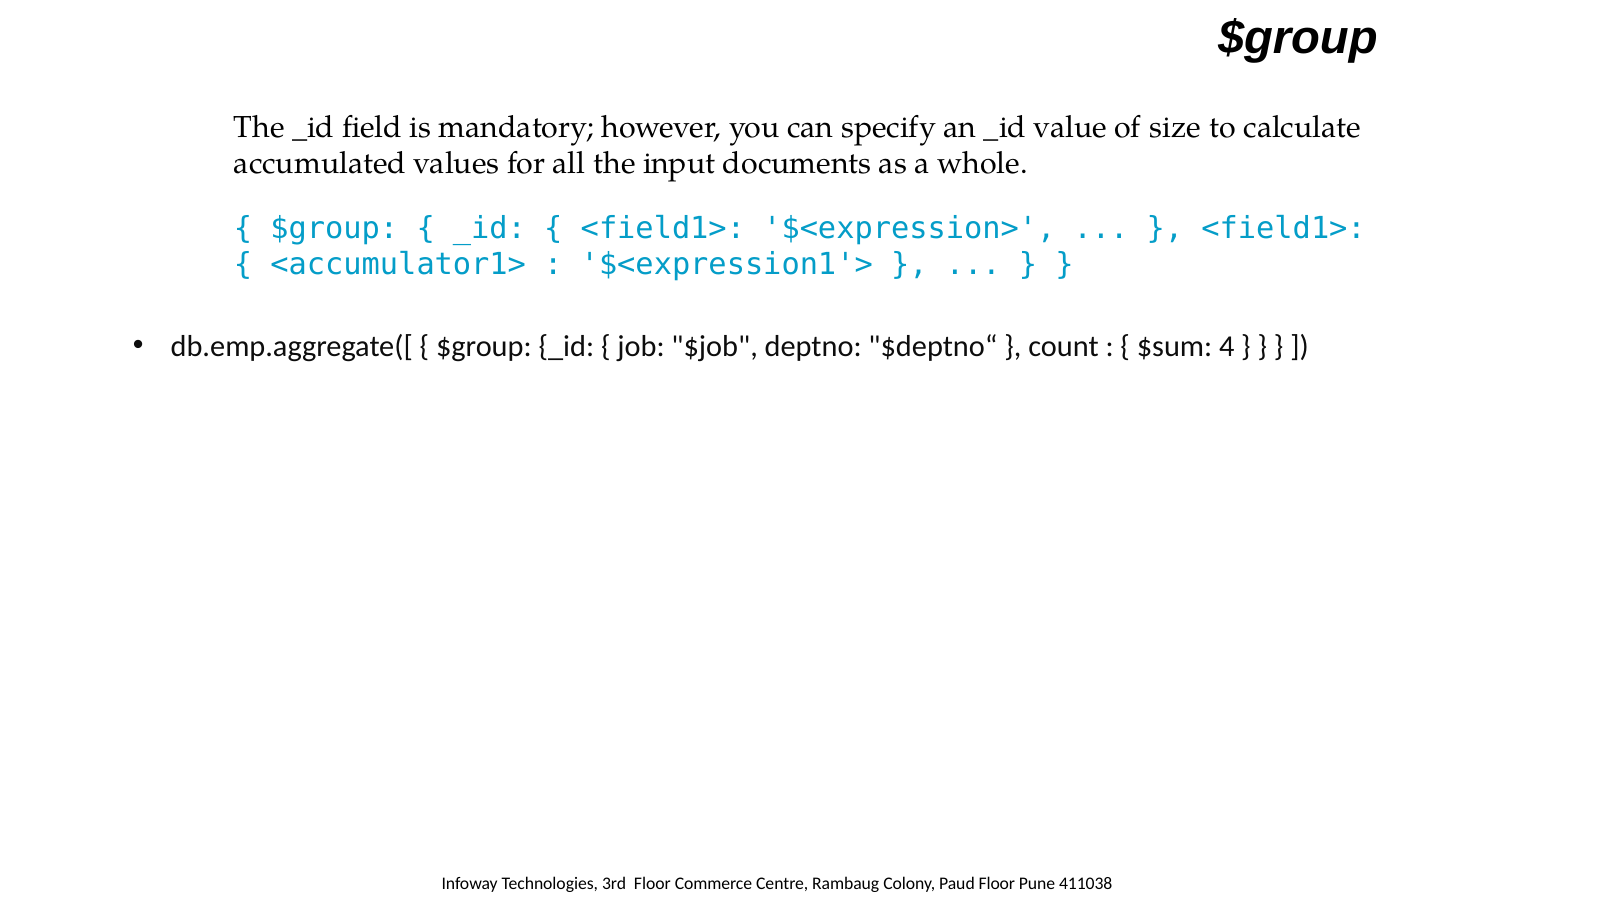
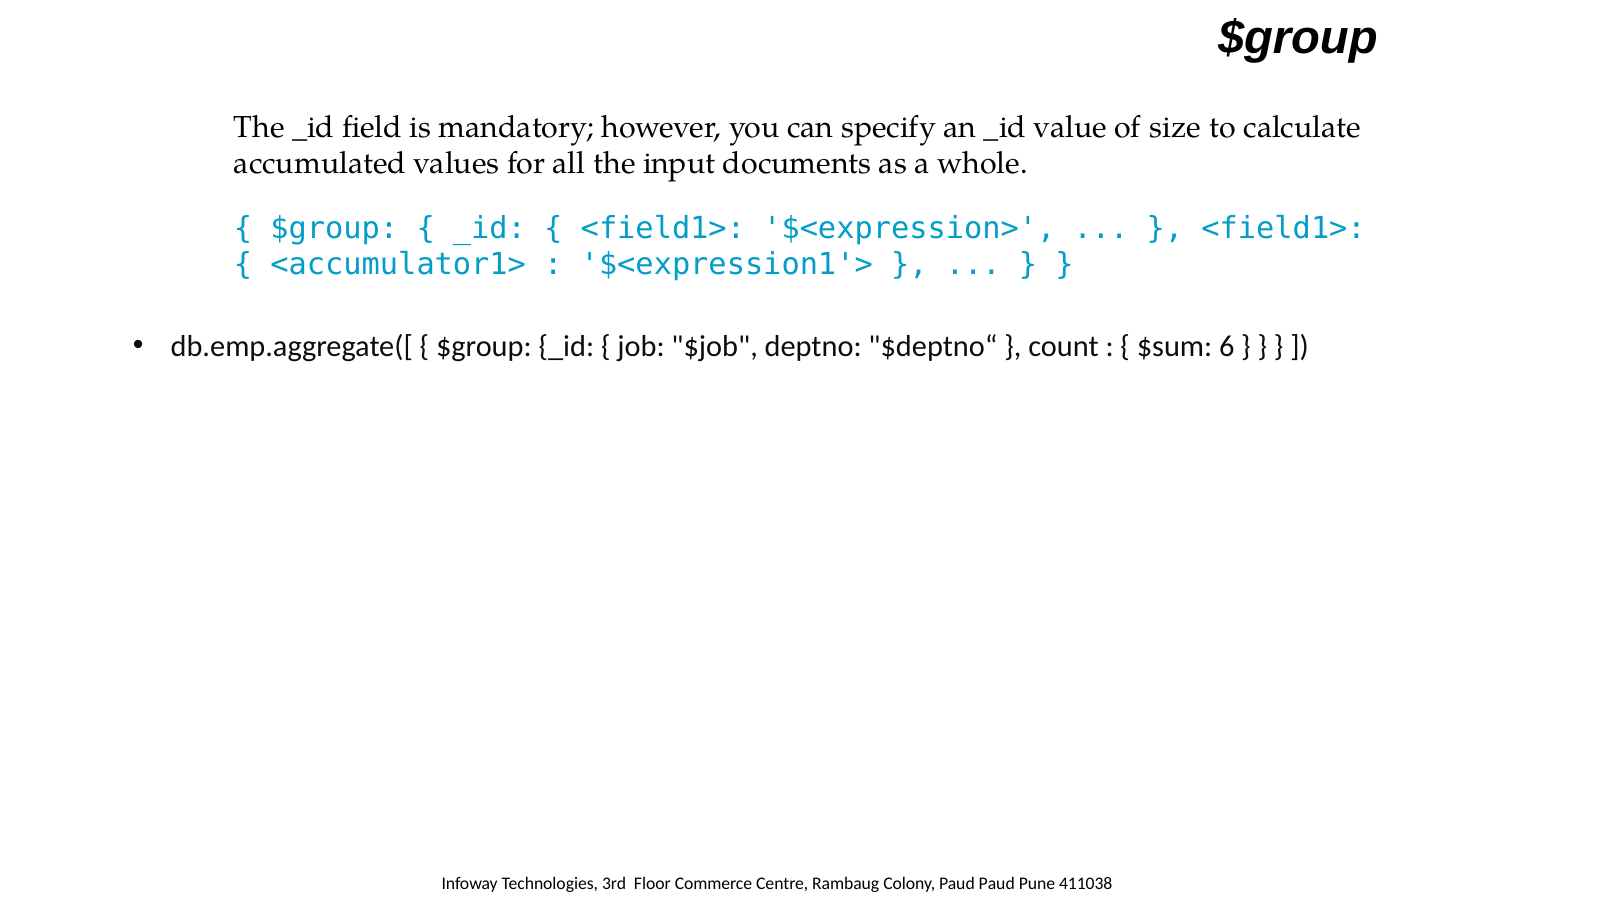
4: 4 -> 6 (1227, 346)
Paud Floor: Floor -> Paud (997, 884)
